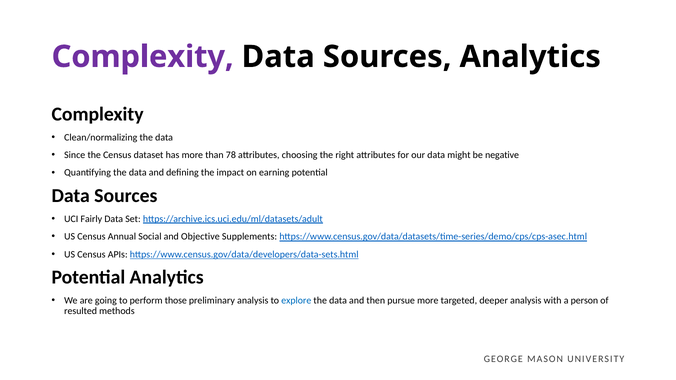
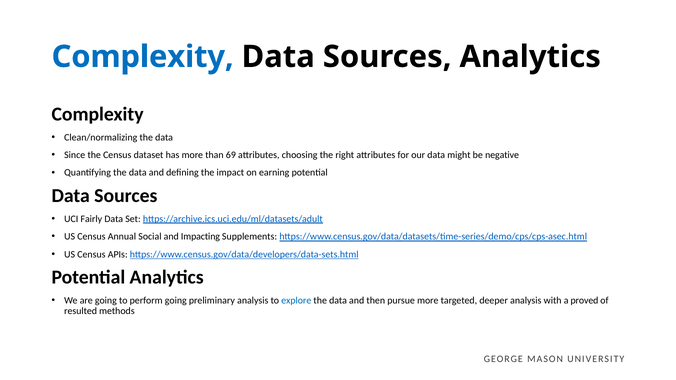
Complexity colour: purple -> blue (143, 57)
78: 78 -> 69 (231, 155)
Objective: Objective -> Impacting (200, 237)
perform those: those -> going (176, 301)
person: person -> proved (584, 301)
